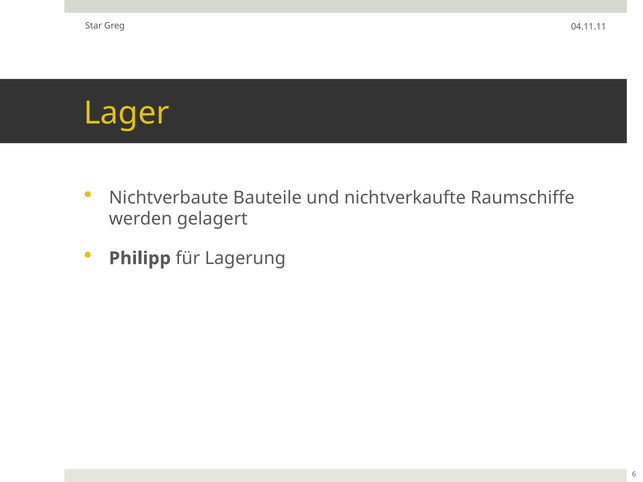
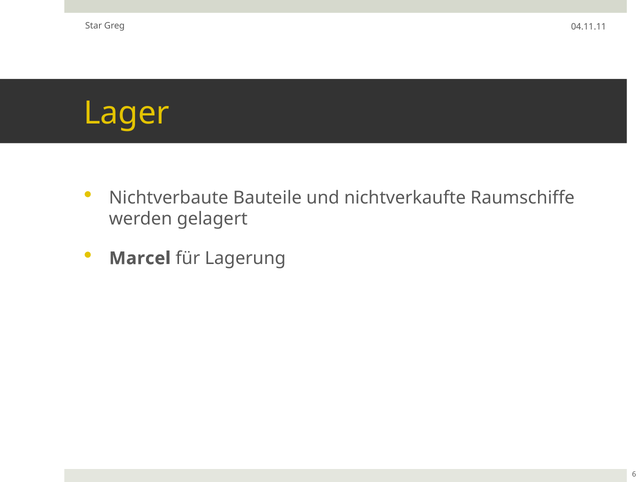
Philipp: Philipp -> Marcel (140, 258)
